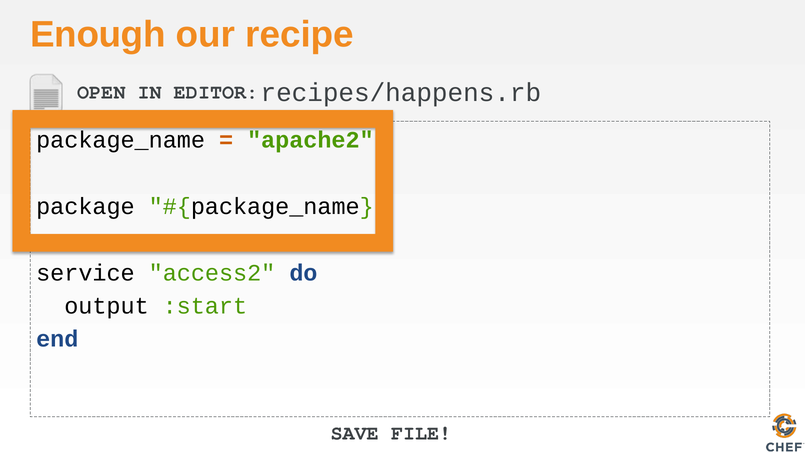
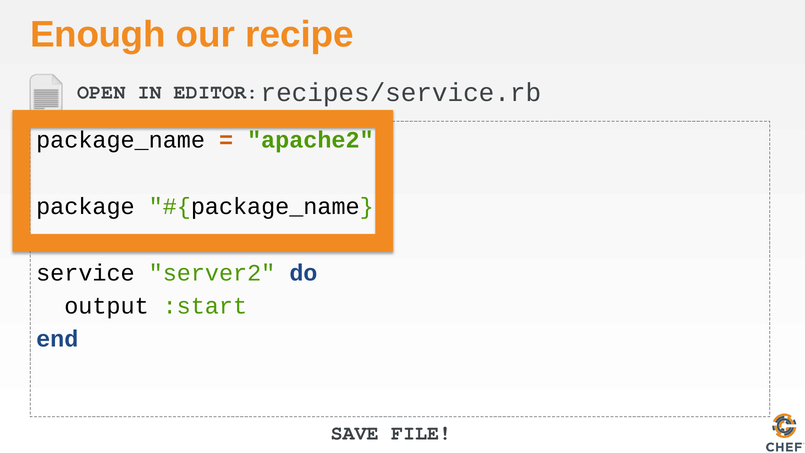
recipes/happens.rb: recipes/happens.rb -> recipes/service.rb (401, 93)
access2: access2 -> server2 (212, 273)
